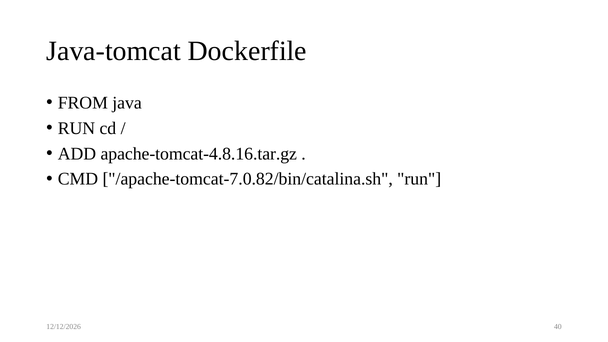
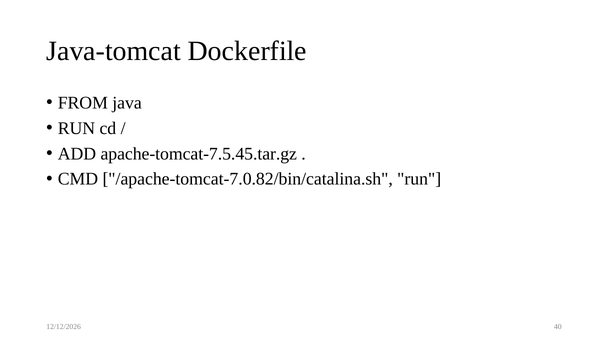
apache-tomcat-4.8.16.tar.gz: apache-tomcat-4.8.16.tar.gz -> apache-tomcat-7.5.45.tar.gz (199, 154)
